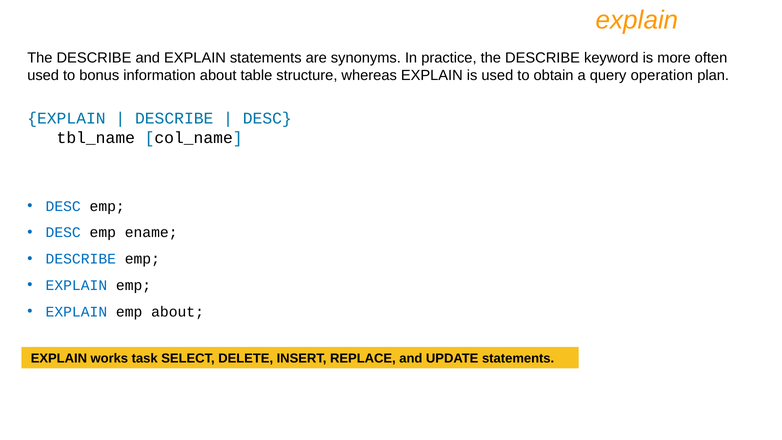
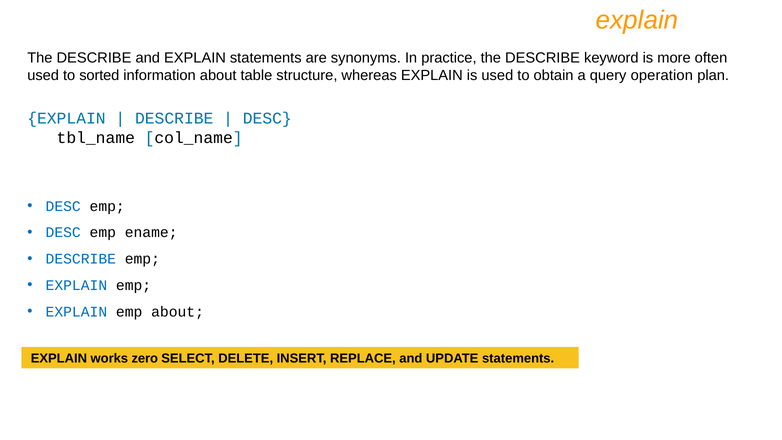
bonus: bonus -> sorted (99, 75)
task: task -> zero (145, 358)
